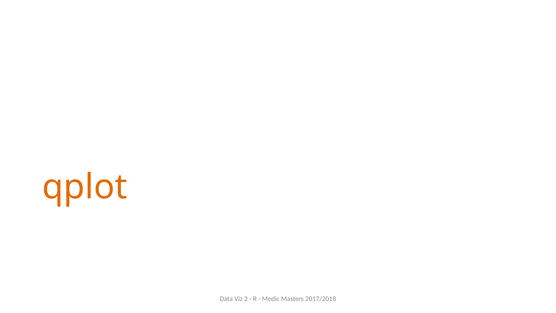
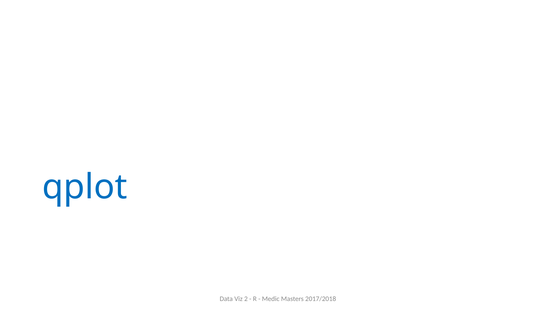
qplot colour: orange -> blue (85, 187)
